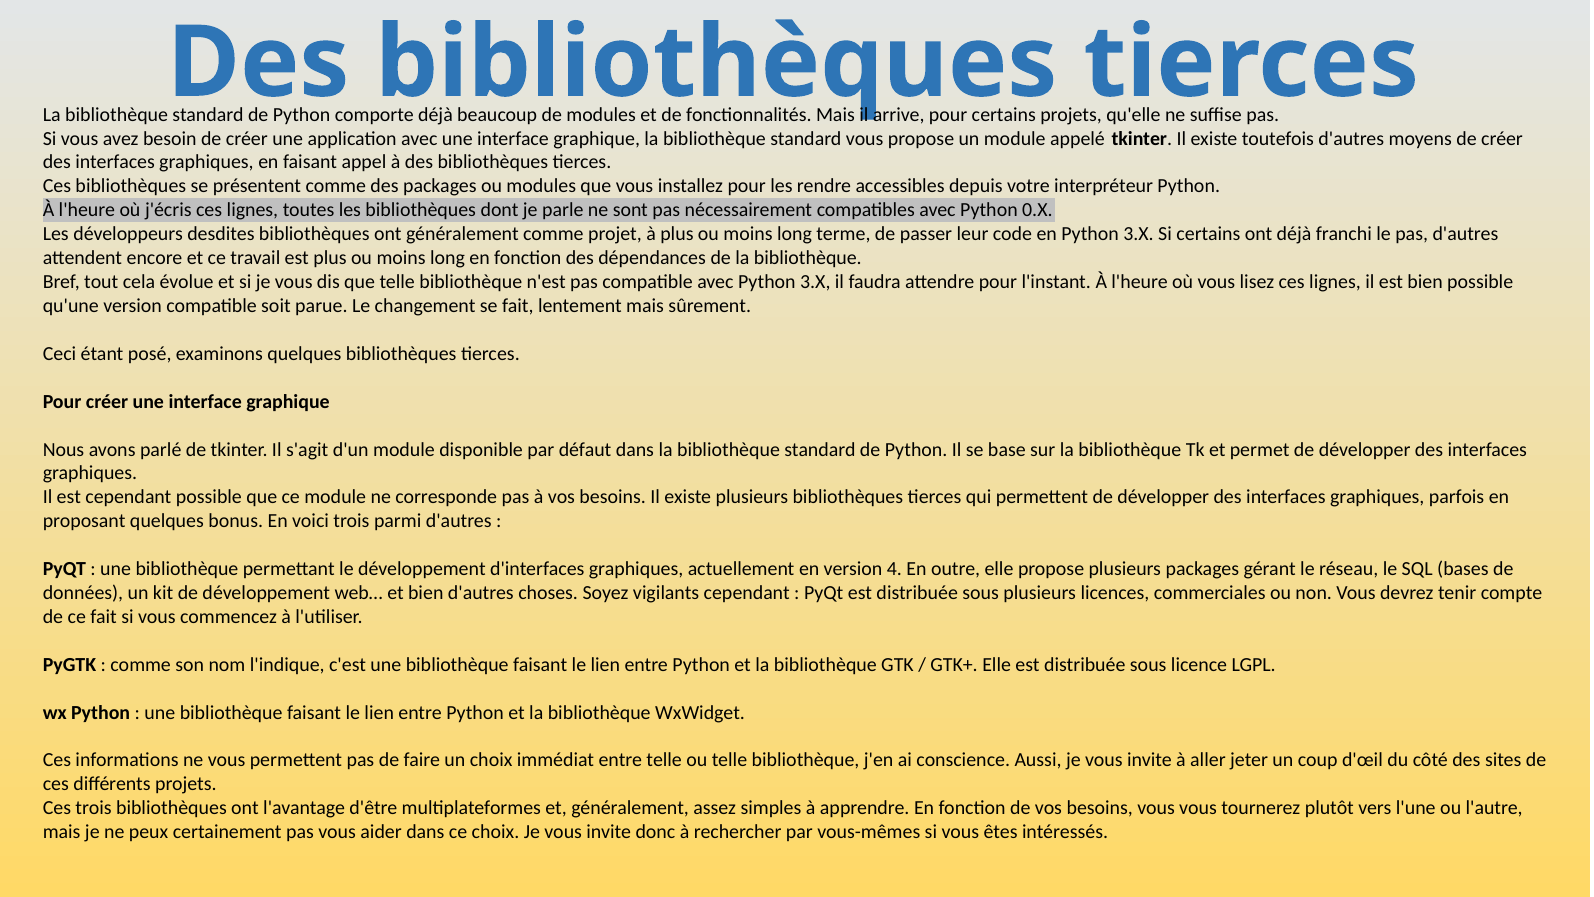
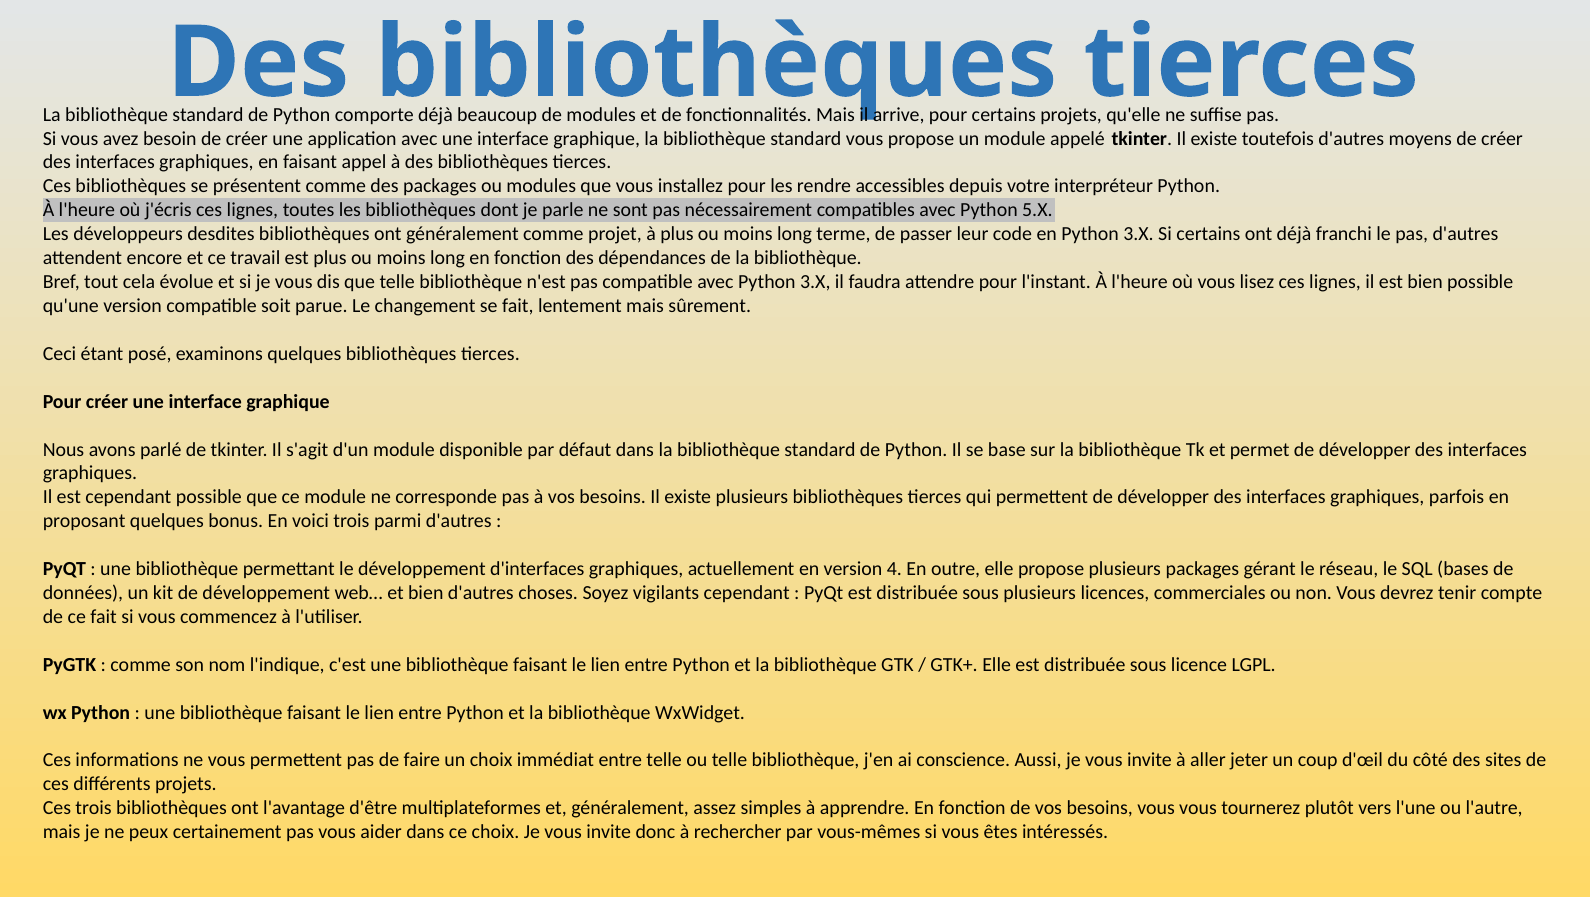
0.X: 0.X -> 5.X (1037, 210)
